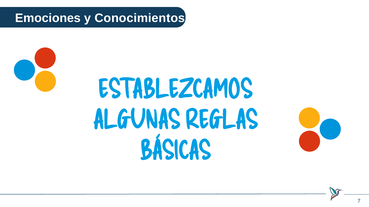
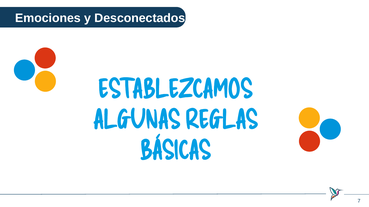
Conocimientos: Conocimientos -> Desconectados (140, 18)
